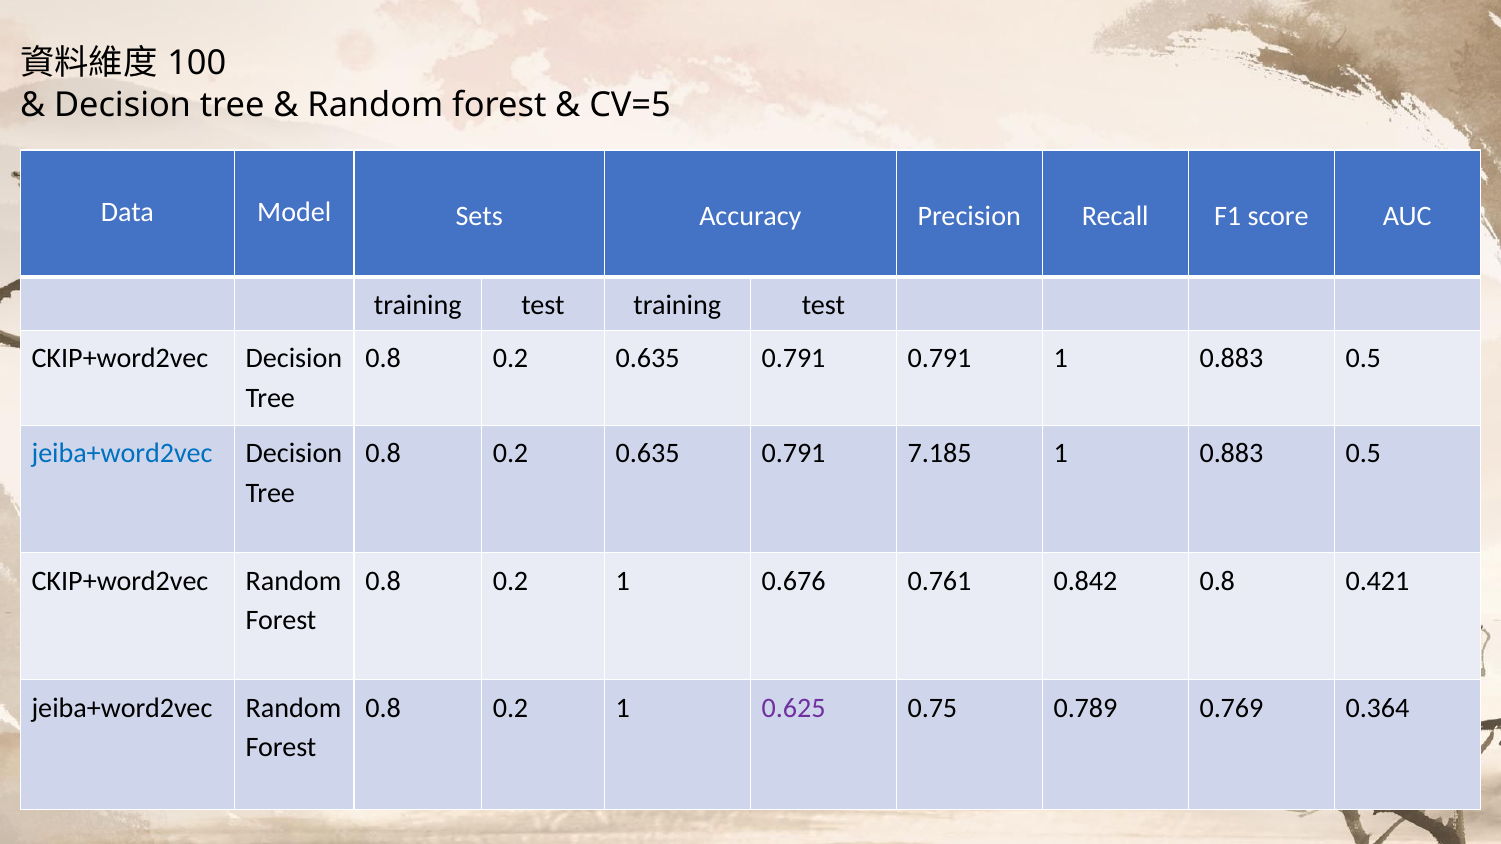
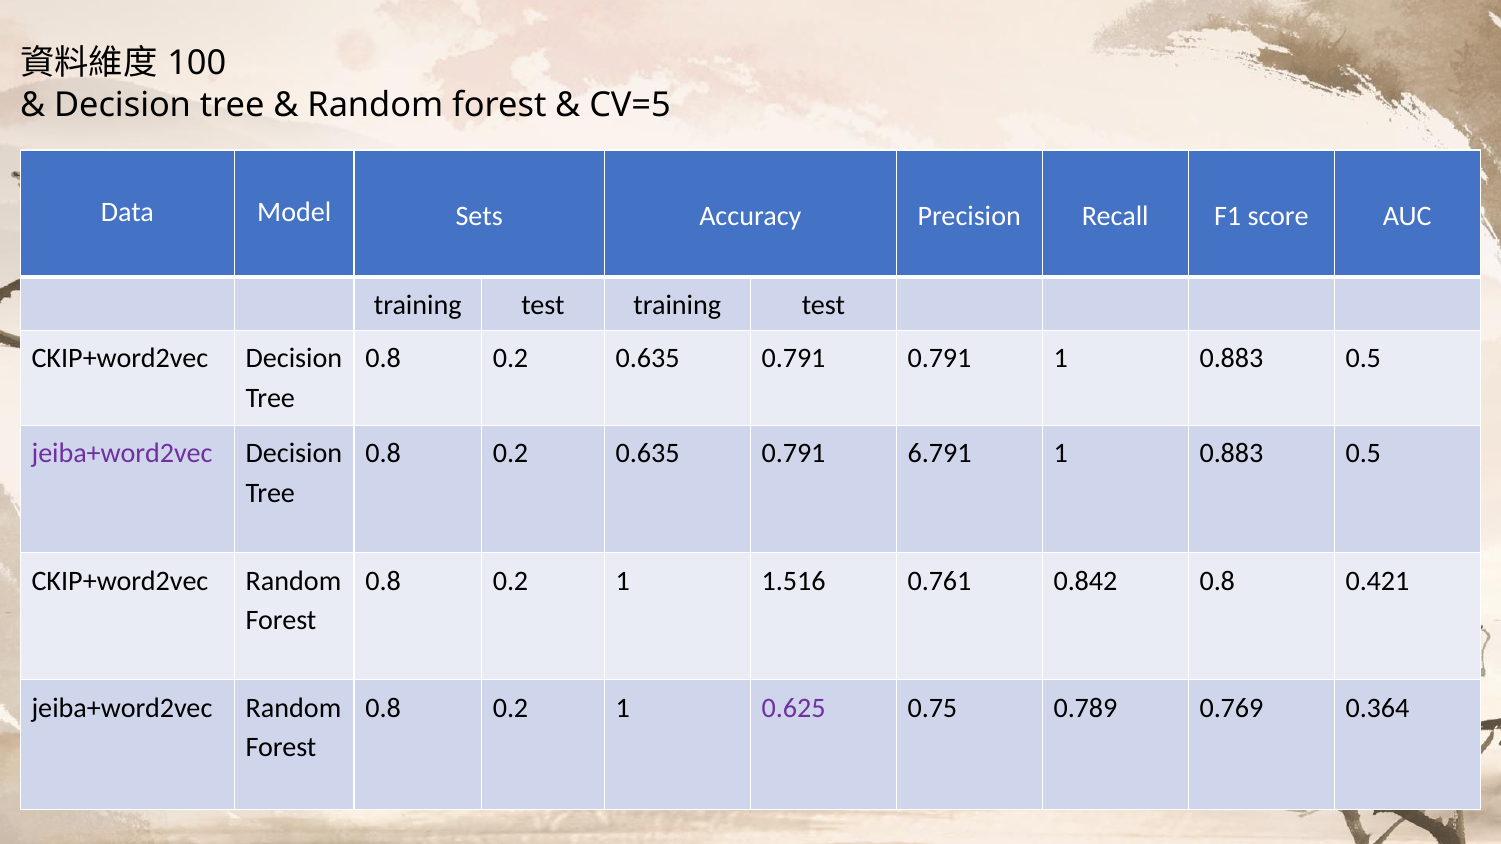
jeiba+word2vec colour: blue -> purple (122, 454)
7.185: 7.185 -> 6.791 (940, 454)
0.676: 0.676 -> 1.516 (794, 581)
